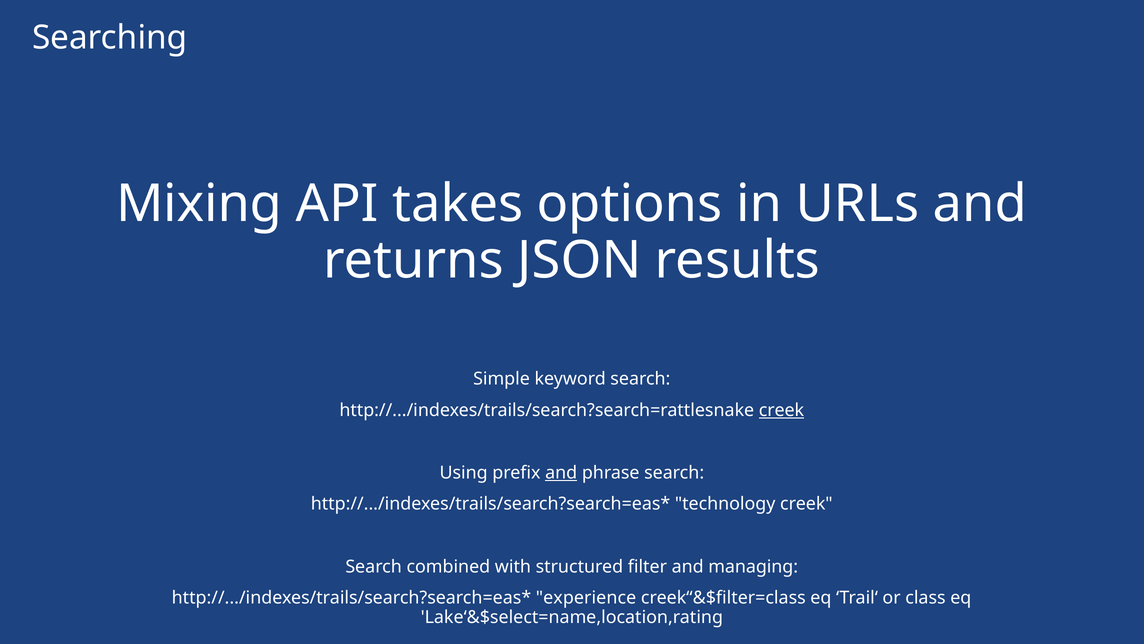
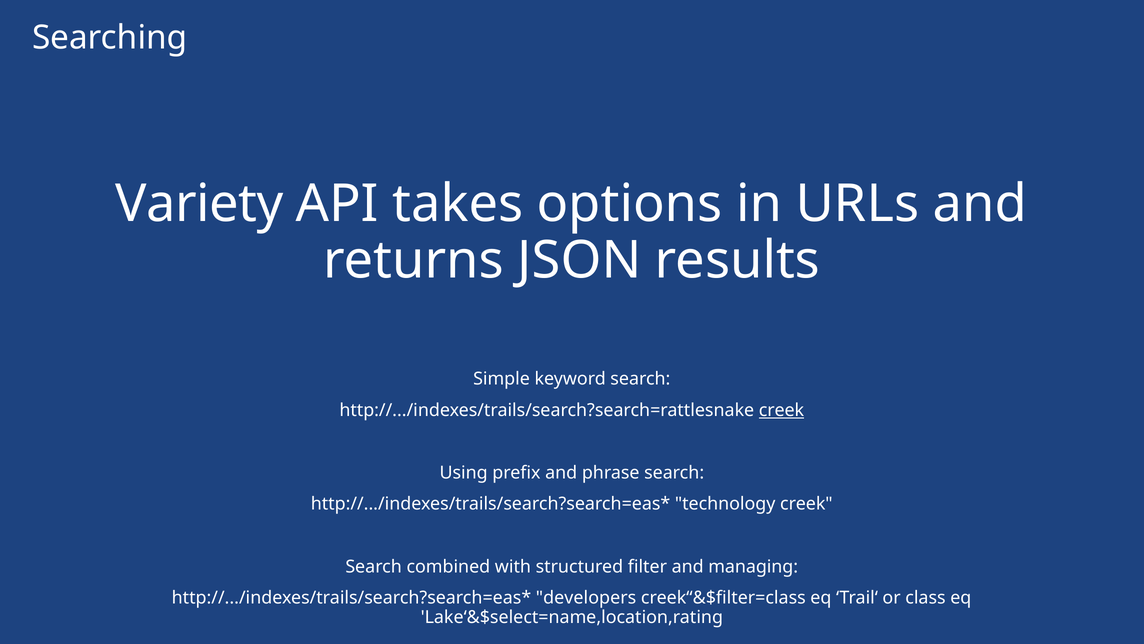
Mixing: Mixing -> Variety (199, 204)
and underline: present -> none (561, 472)
experience: experience -> developers (586, 597)
